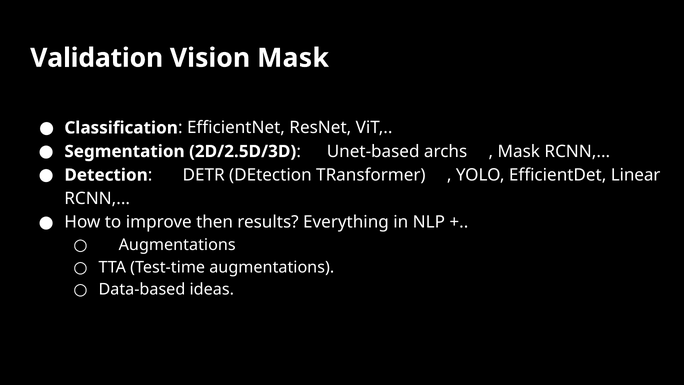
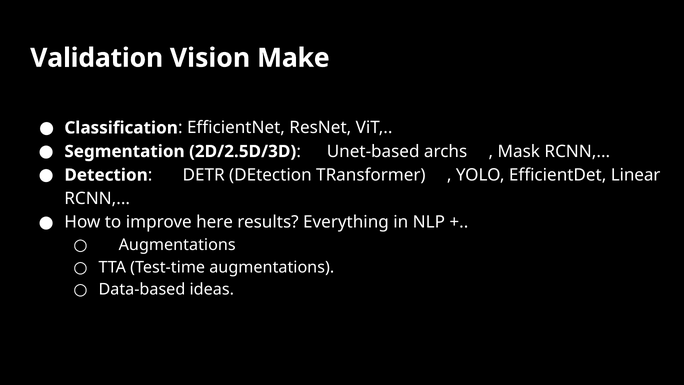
Vision Mask: Mask -> Make (293, 58)
then: then -> here (215, 222)
